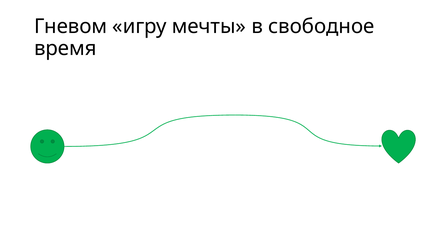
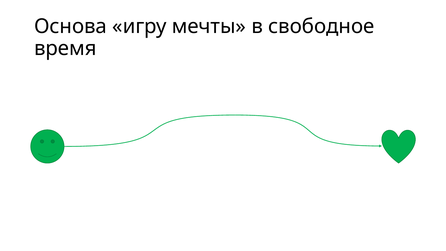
Гневом: Гневом -> Основа (71, 26)
